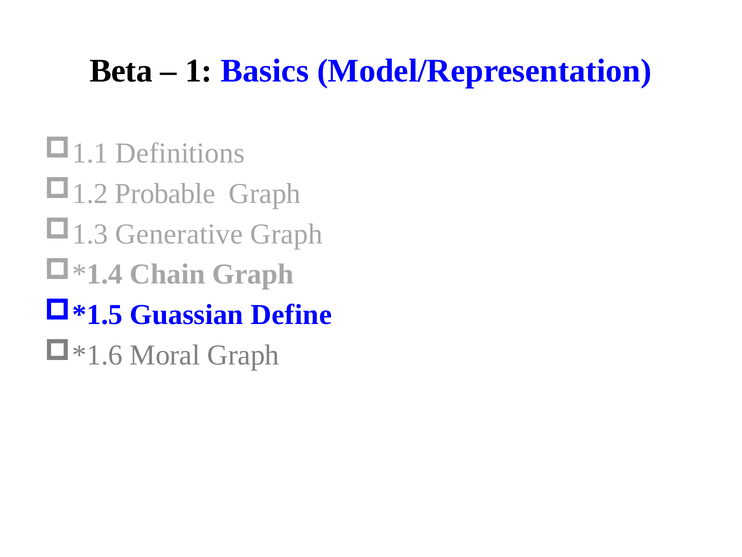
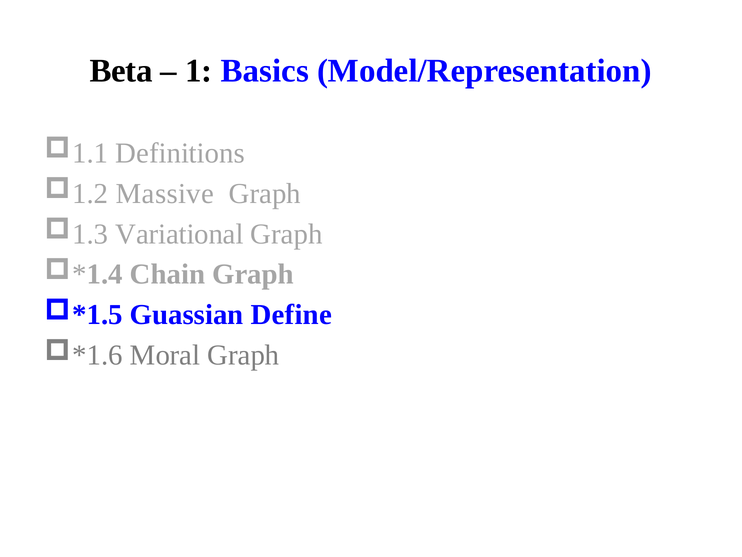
Probable: Probable -> Massive (165, 193)
Generative: Generative -> Variational (180, 234)
